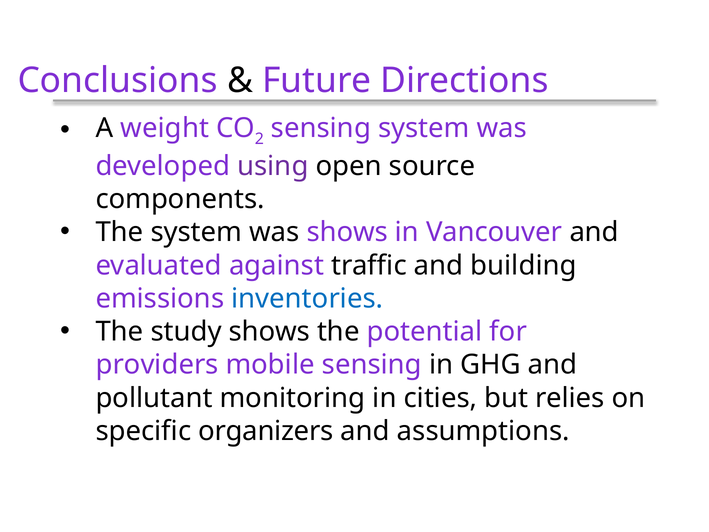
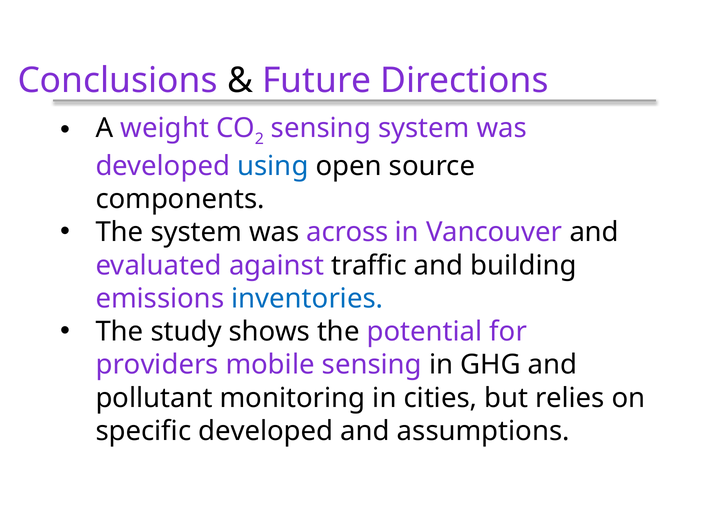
using colour: purple -> blue (273, 166)
was shows: shows -> across (347, 232)
specific organizers: organizers -> developed (266, 431)
